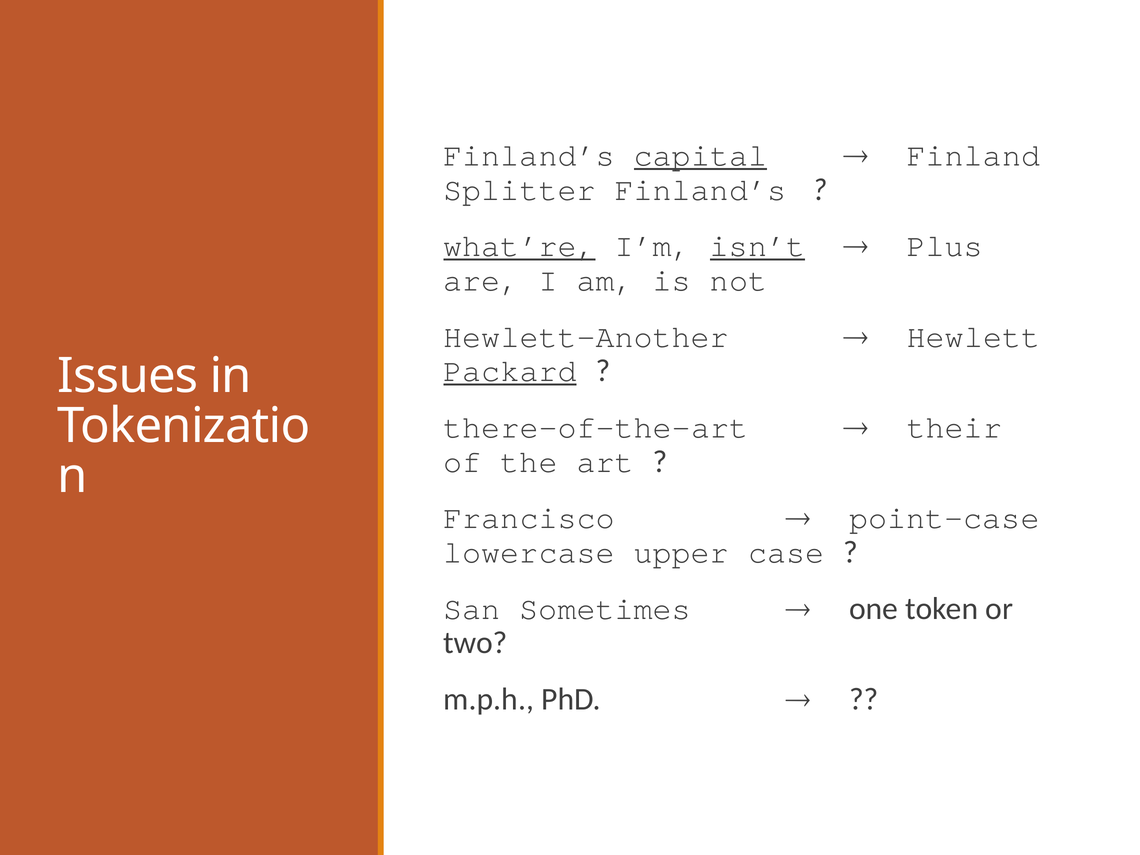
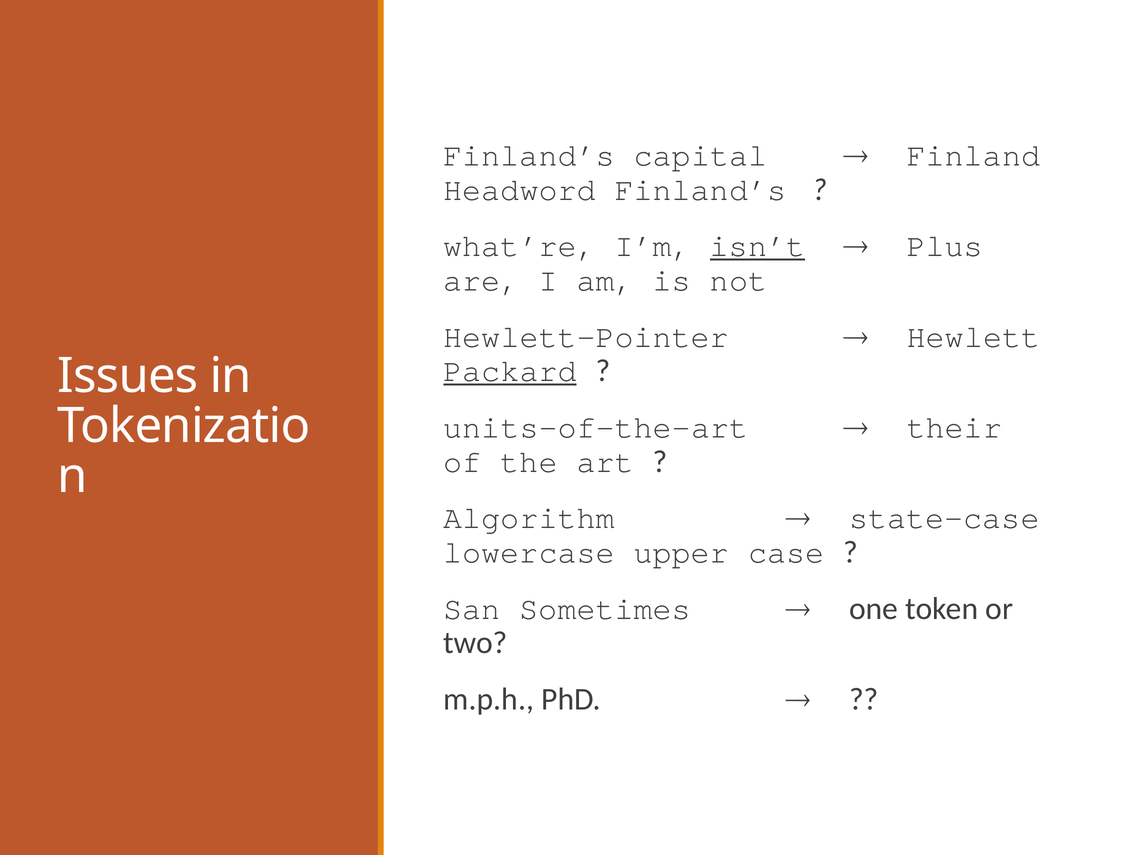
capital underline: present -> none (701, 155)
Splitter: Splitter -> Headword (520, 190)
what’re underline: present -> none (520, 246)
Hewlett-Another: Hewlett-Another -> Hewlett-Pointer (586, 337)
there-of-the-art: there-of-the-art -> units-of-the-art (596, 427)
Francisco: Francisco -> Algorithm (529, 518)
point-case: point-case -> state-case (944, 518)
